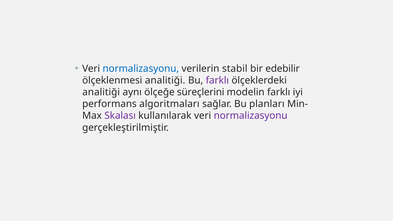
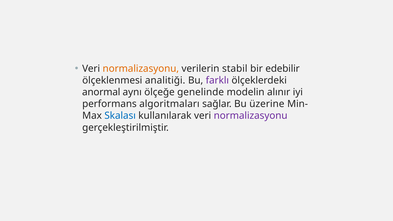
normalizasyonu colour: blue -> orange (141, 69)
analitiği: analitiği -> anormal (101, 92)
süreçlerini: süreçlerini -> genelinde (201, 92)
modelin farklı: farklı -> alınır (279, 92)
planları: planları -> üzerine (267, 104)
Skalası colour: purple -> blue (120, 116)
